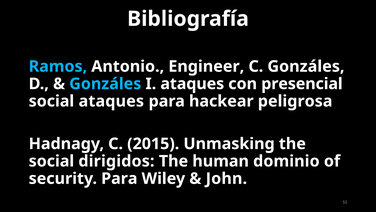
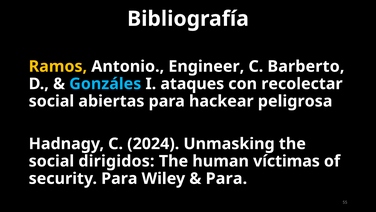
Ramos colour: light blue -> yellow (58, 66)
C Gonzáles: Gonzáles -> Barberto (306, 66)
presencial: presencial -> recolectar (302, 84)
social ataques: ataques -> abiertas (111, 101)
2015: 2015 -> 2024 (153, 143)
dominio: dominio -> víctimas (286, 161)
John: John -> Para (226, 178)
